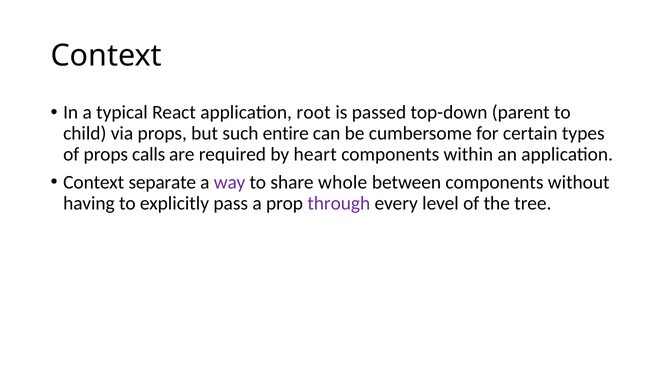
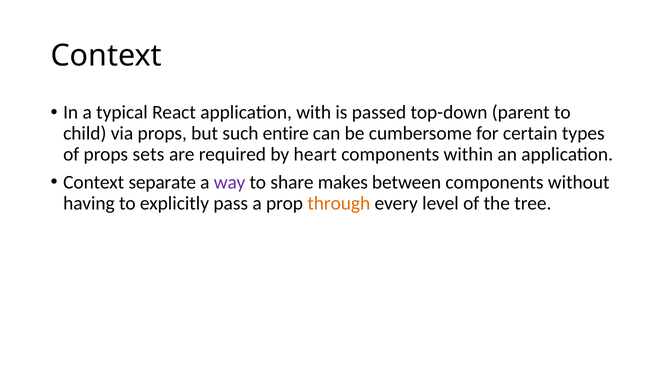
root: root -> with (314, 112)
calls: calls -> sets (148, 154)
whole: whole -> makes (343, 182)
through colour: purple -> orange (339, 203)
